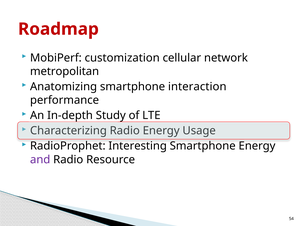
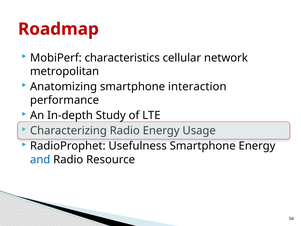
customization: customization -> characteristics (122, 58)
Interesting: Interesting -> Usefulness (138, 146)
and colour: purple -> blue (40, 159)
